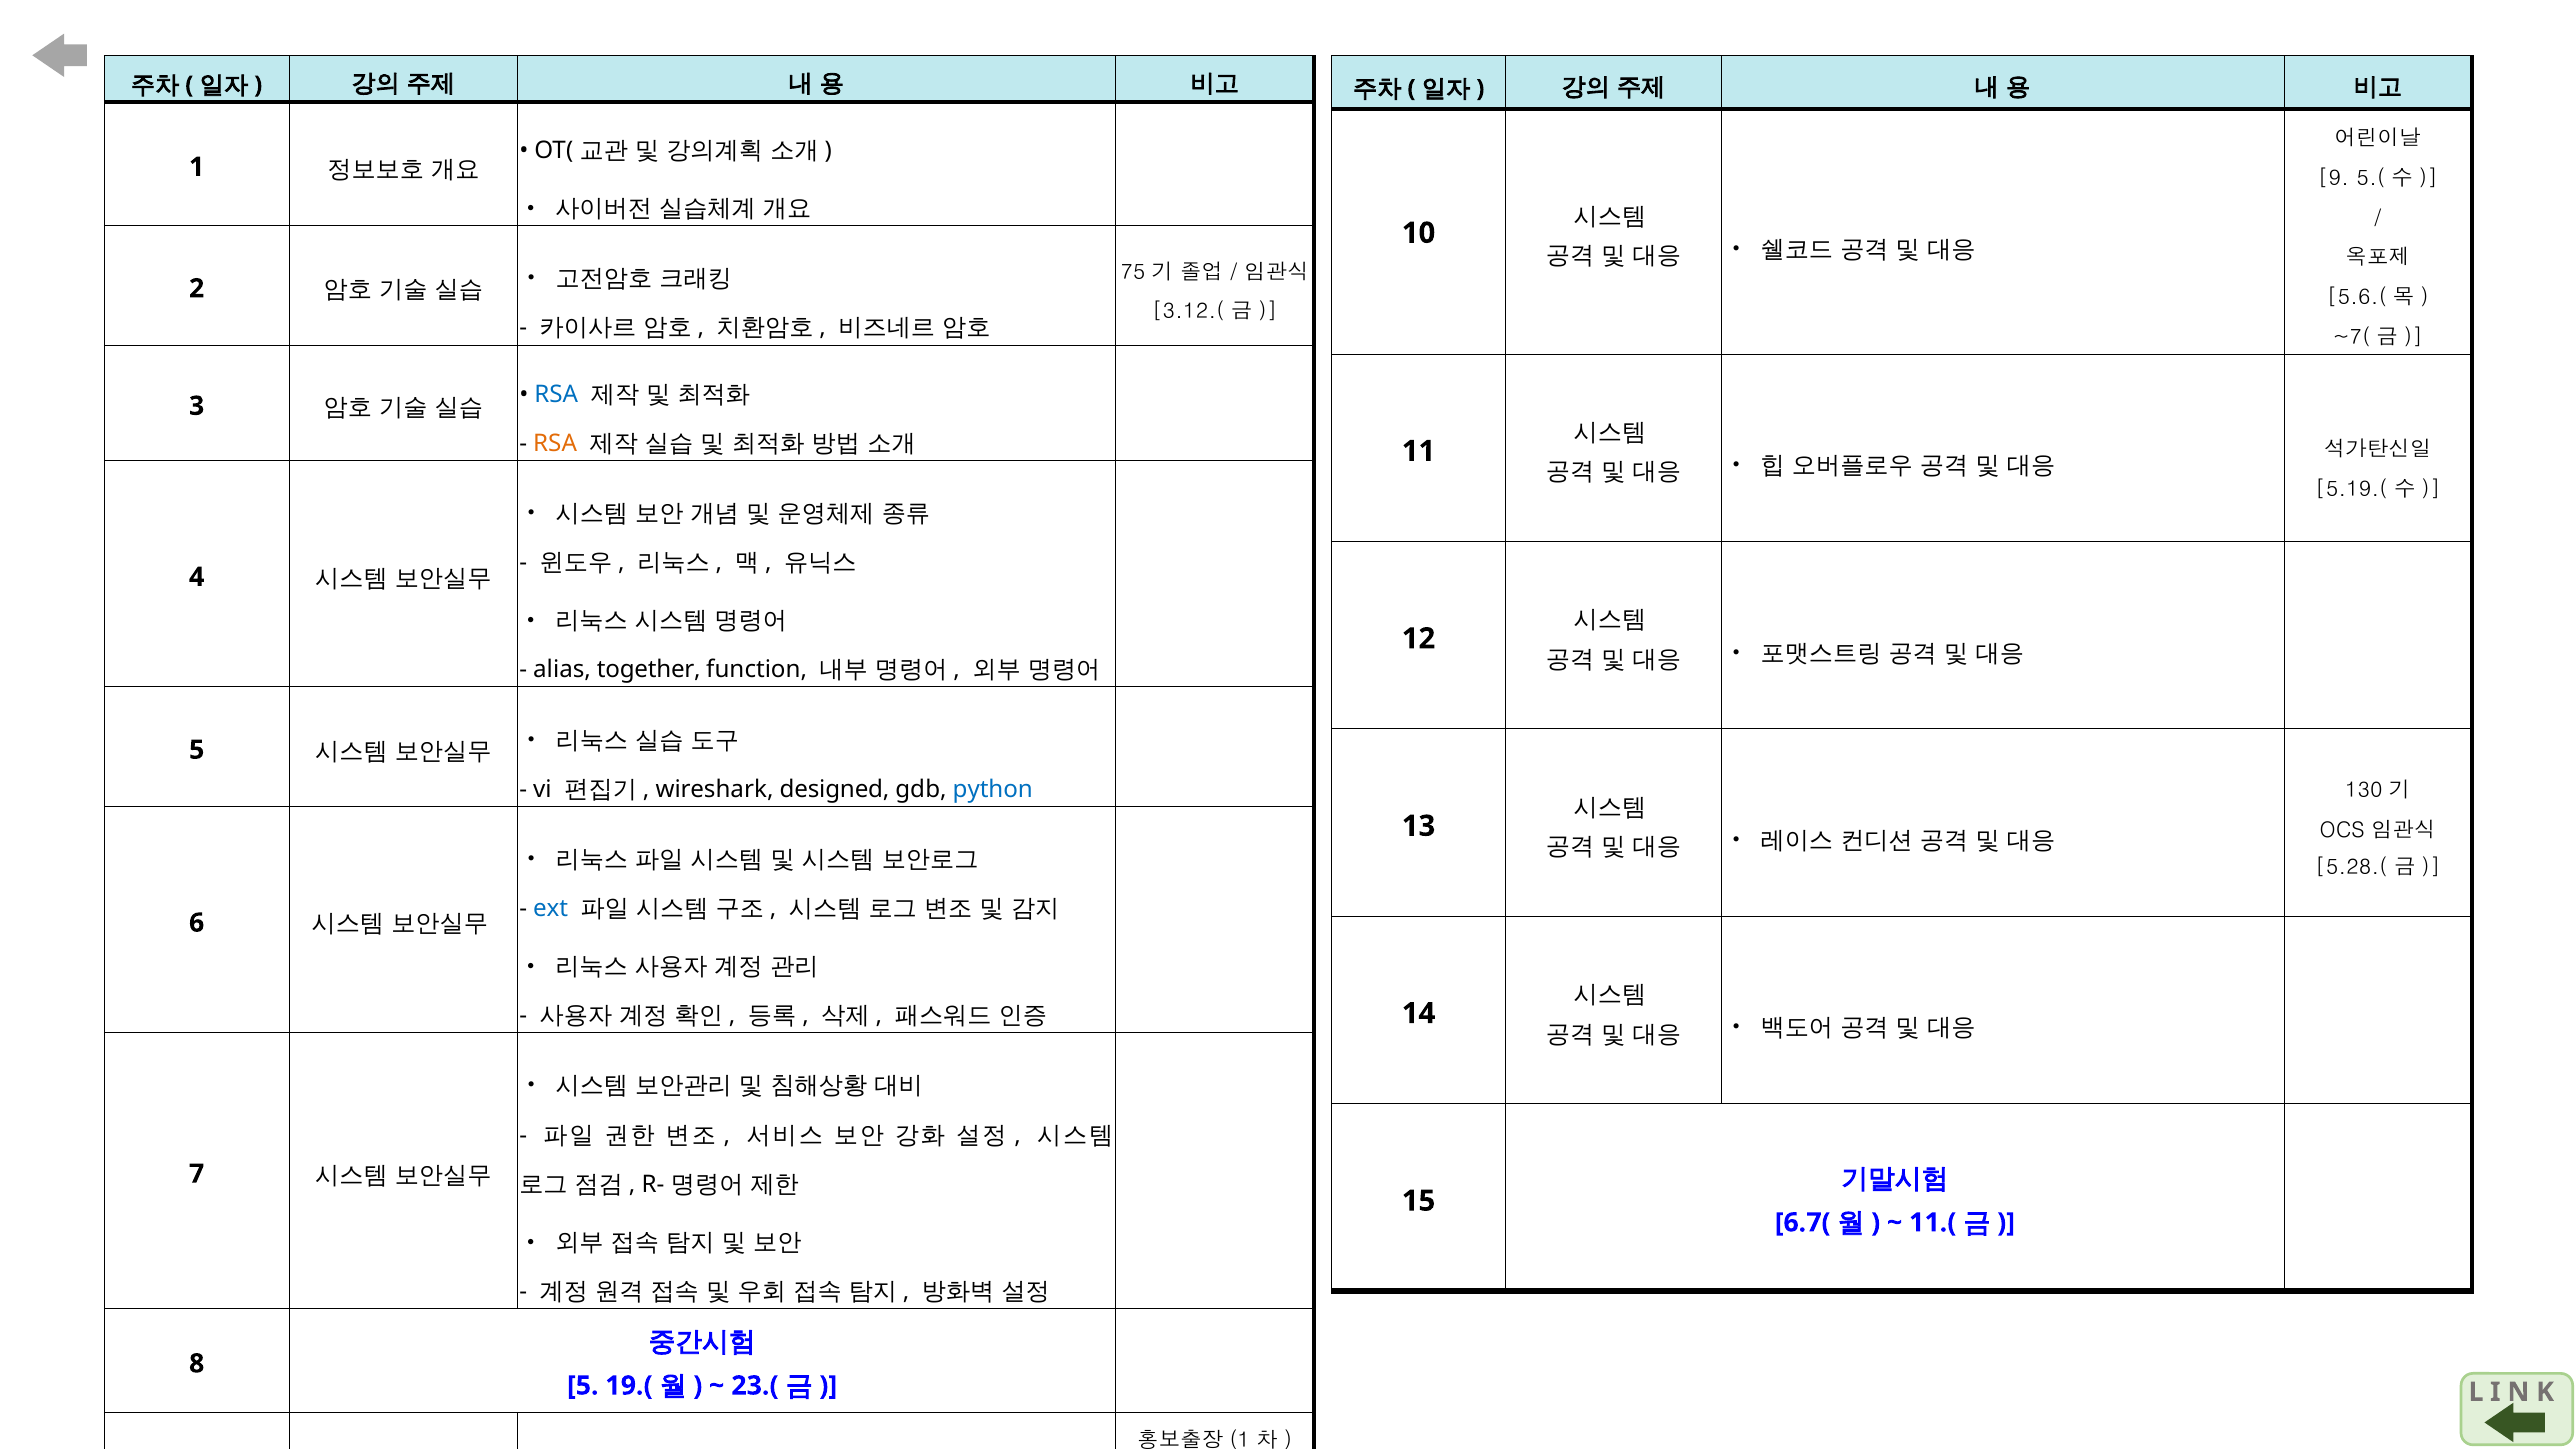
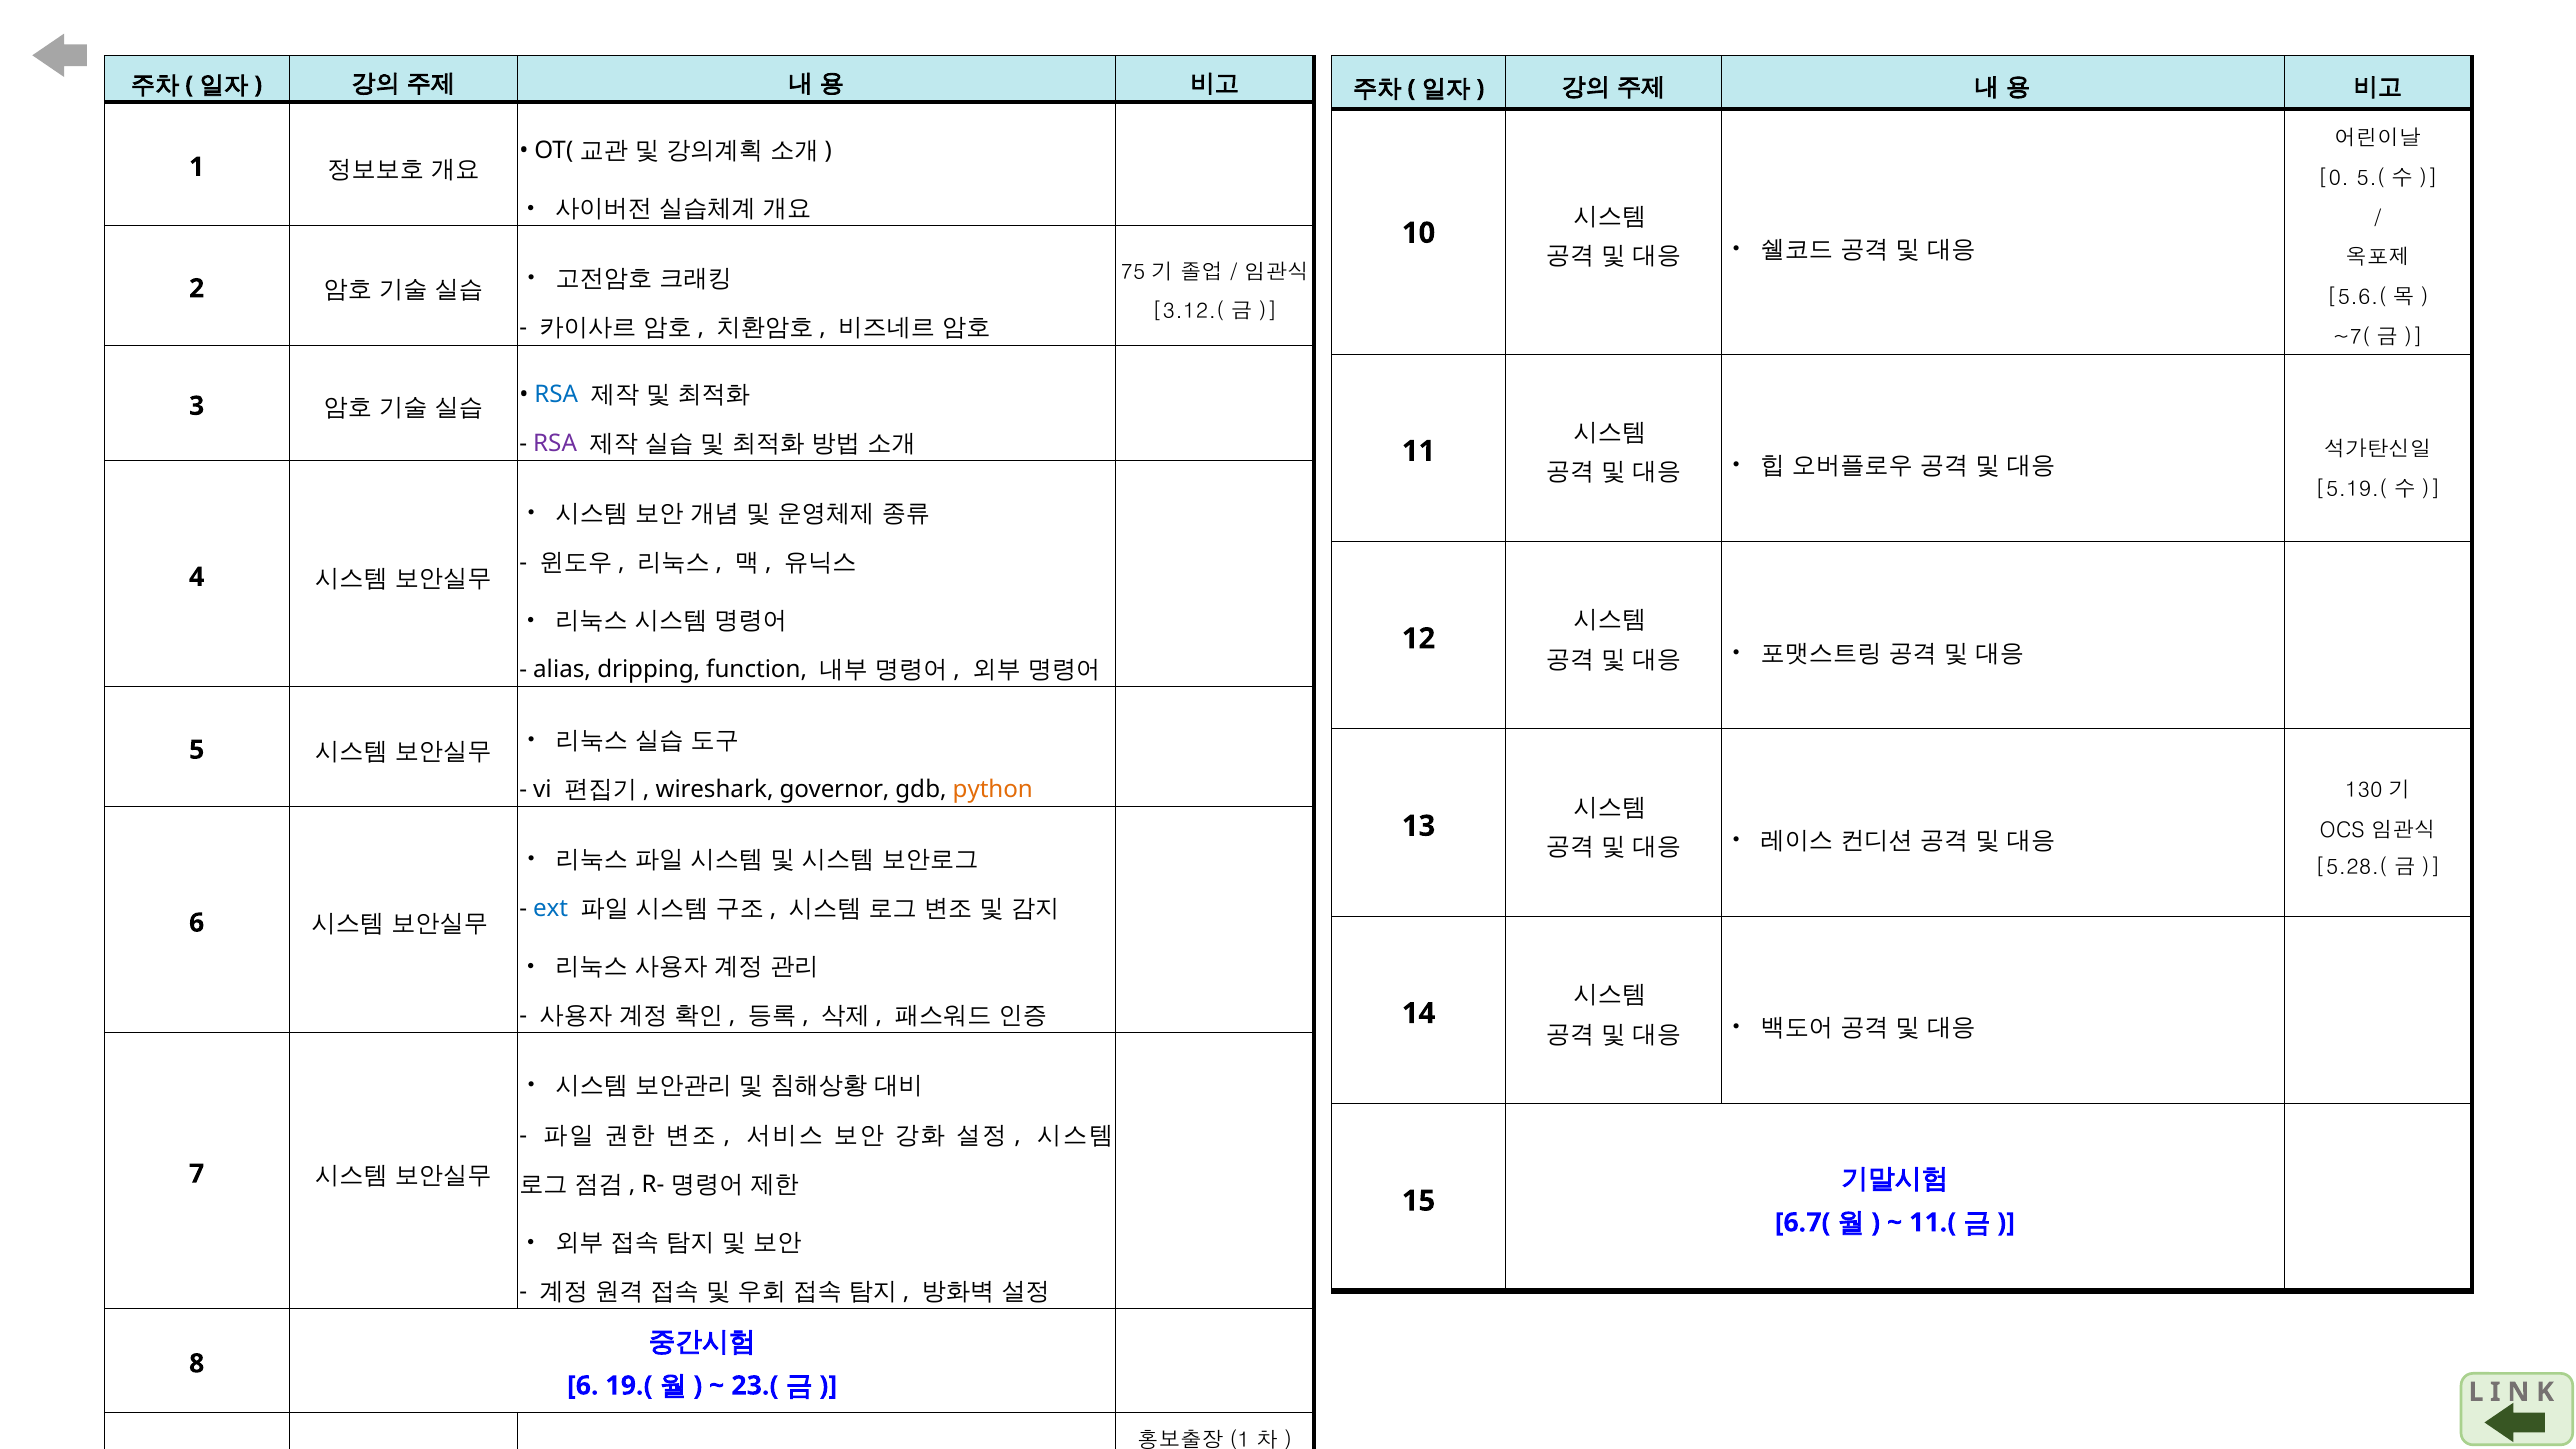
9: 9 -> 0 (2334, 178)
RSA colour: orange -> purple (555, 443)
together: together -> dripping (649, 670)
designed: designed -> governor (835, 789)
python colour: blue -> orange (993, 789)
5: 5 -> 6 (583, 1386)
